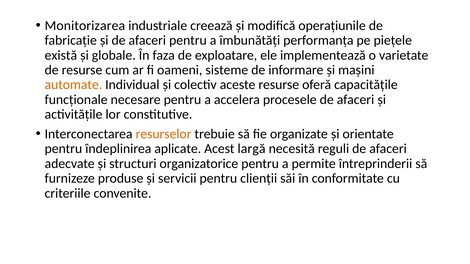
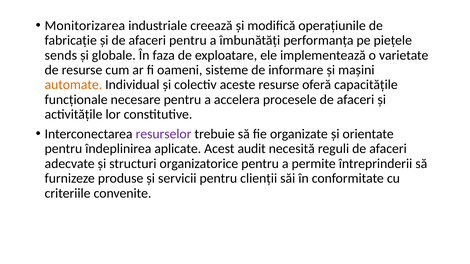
există: există -> sends (61, 55)
resurselor colour: orange -> purple (164, 134)
largă: largă -> audit (252, 149)
